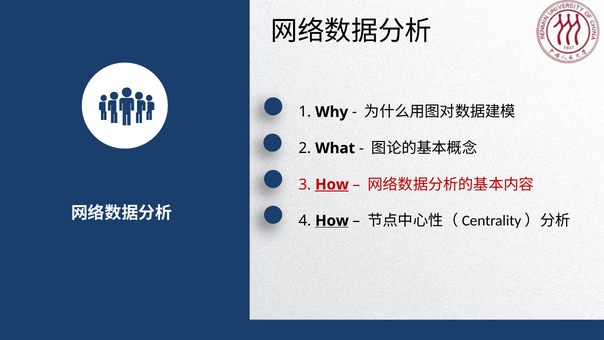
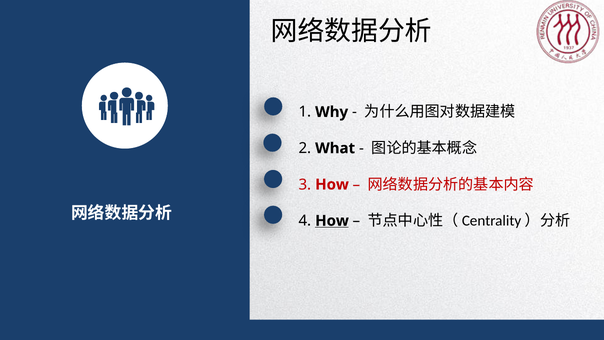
How underline: present -> none (332, 184)
